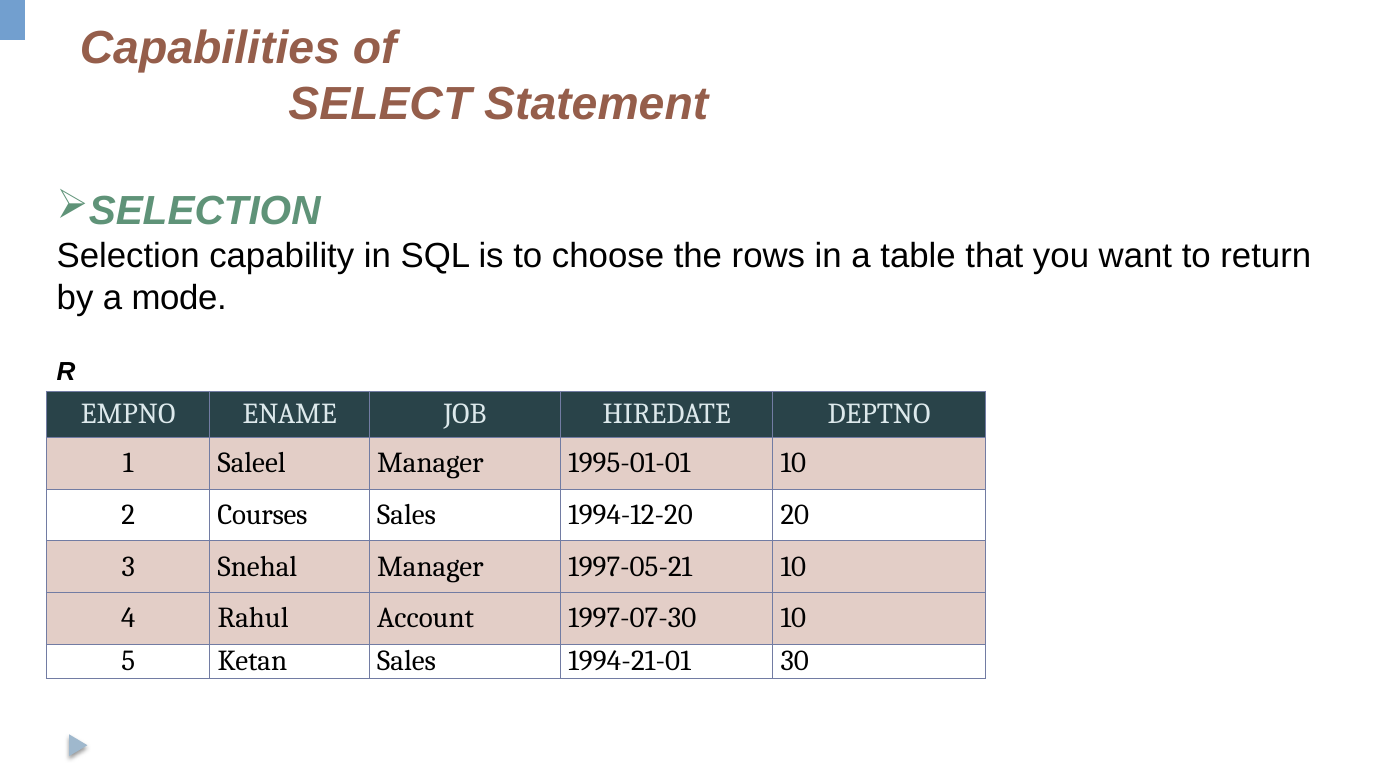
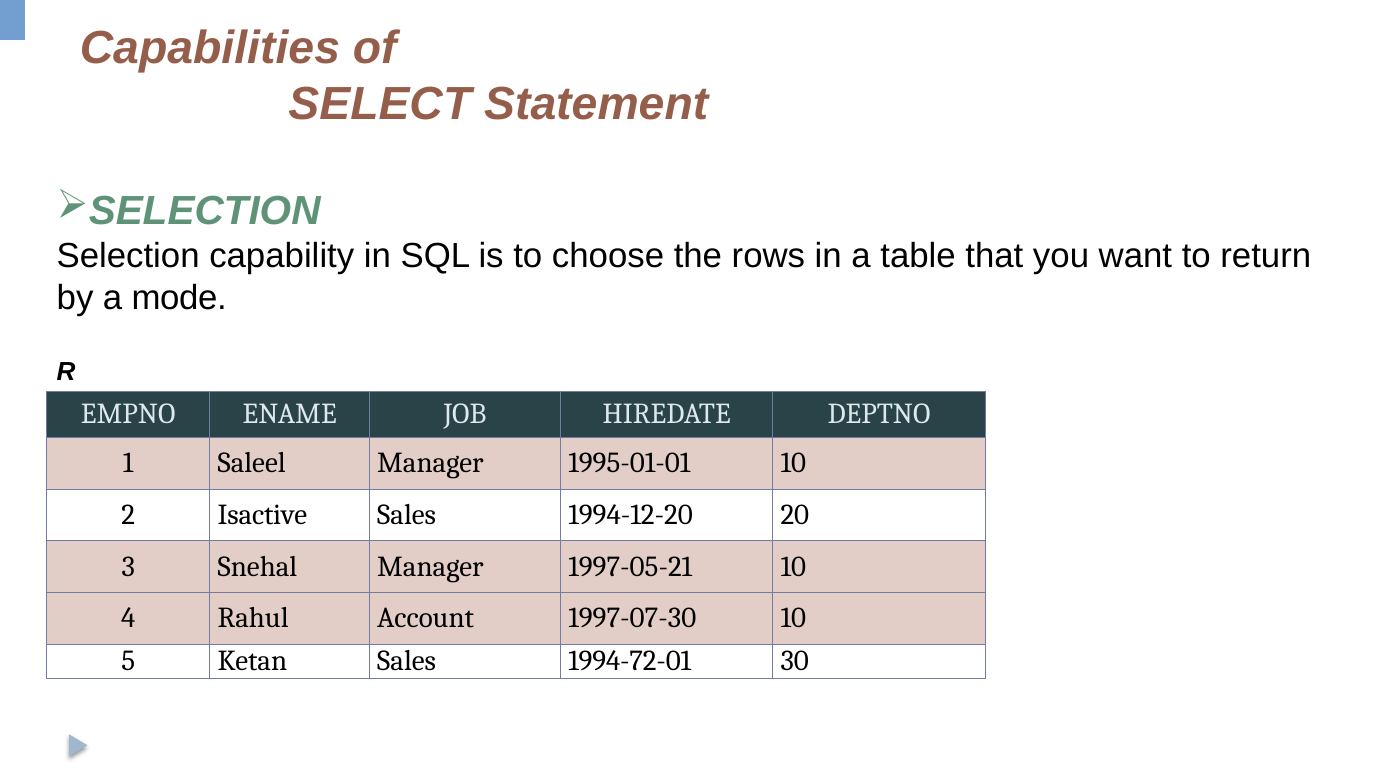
Courses: Courses -> Isactive (262, 514)
1994-21-01: 1994-21-01 -> 1994-72-01 (630, 661)
